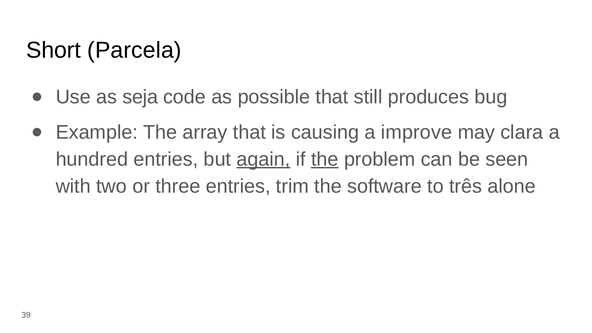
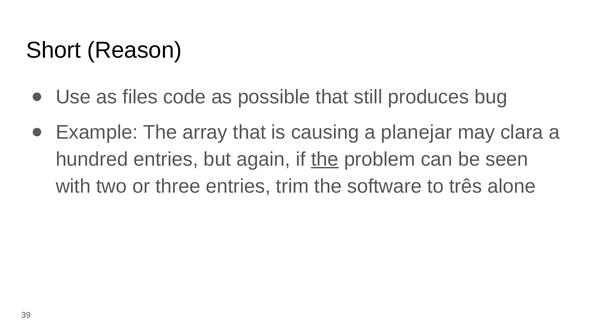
Parcela: Parcela -> Reason (135, 50)
seja: seja -> files (140, 97)
improve: improve -> planejar (416, 132)
again underline: present -> none (263, 159)
